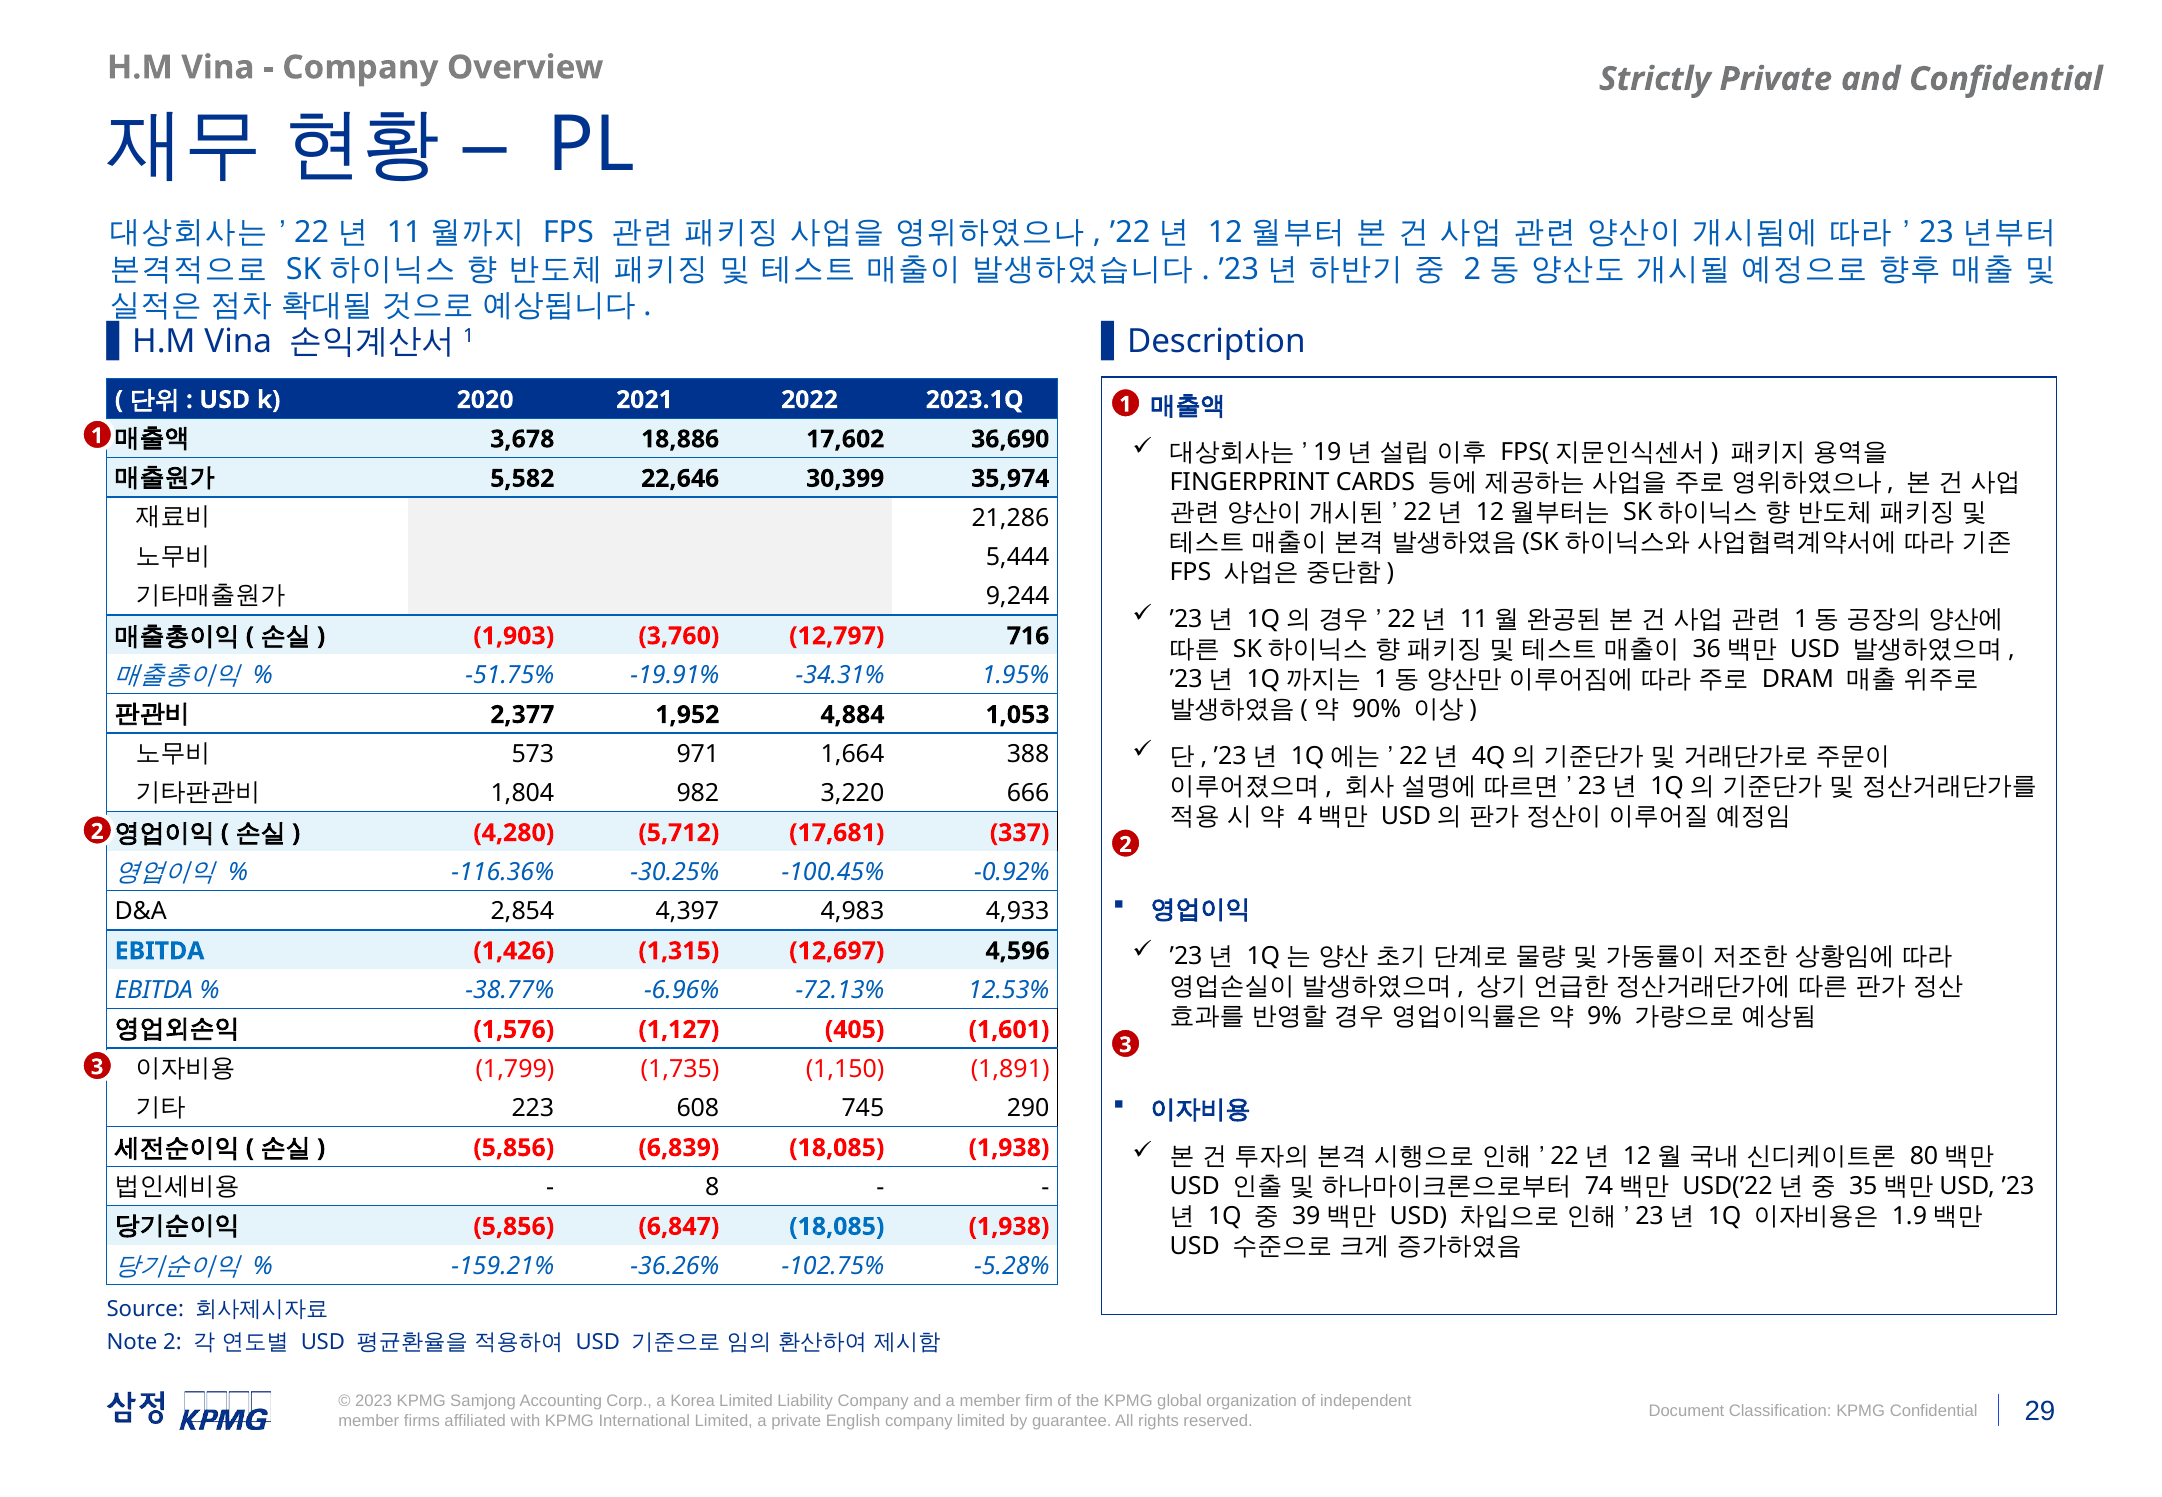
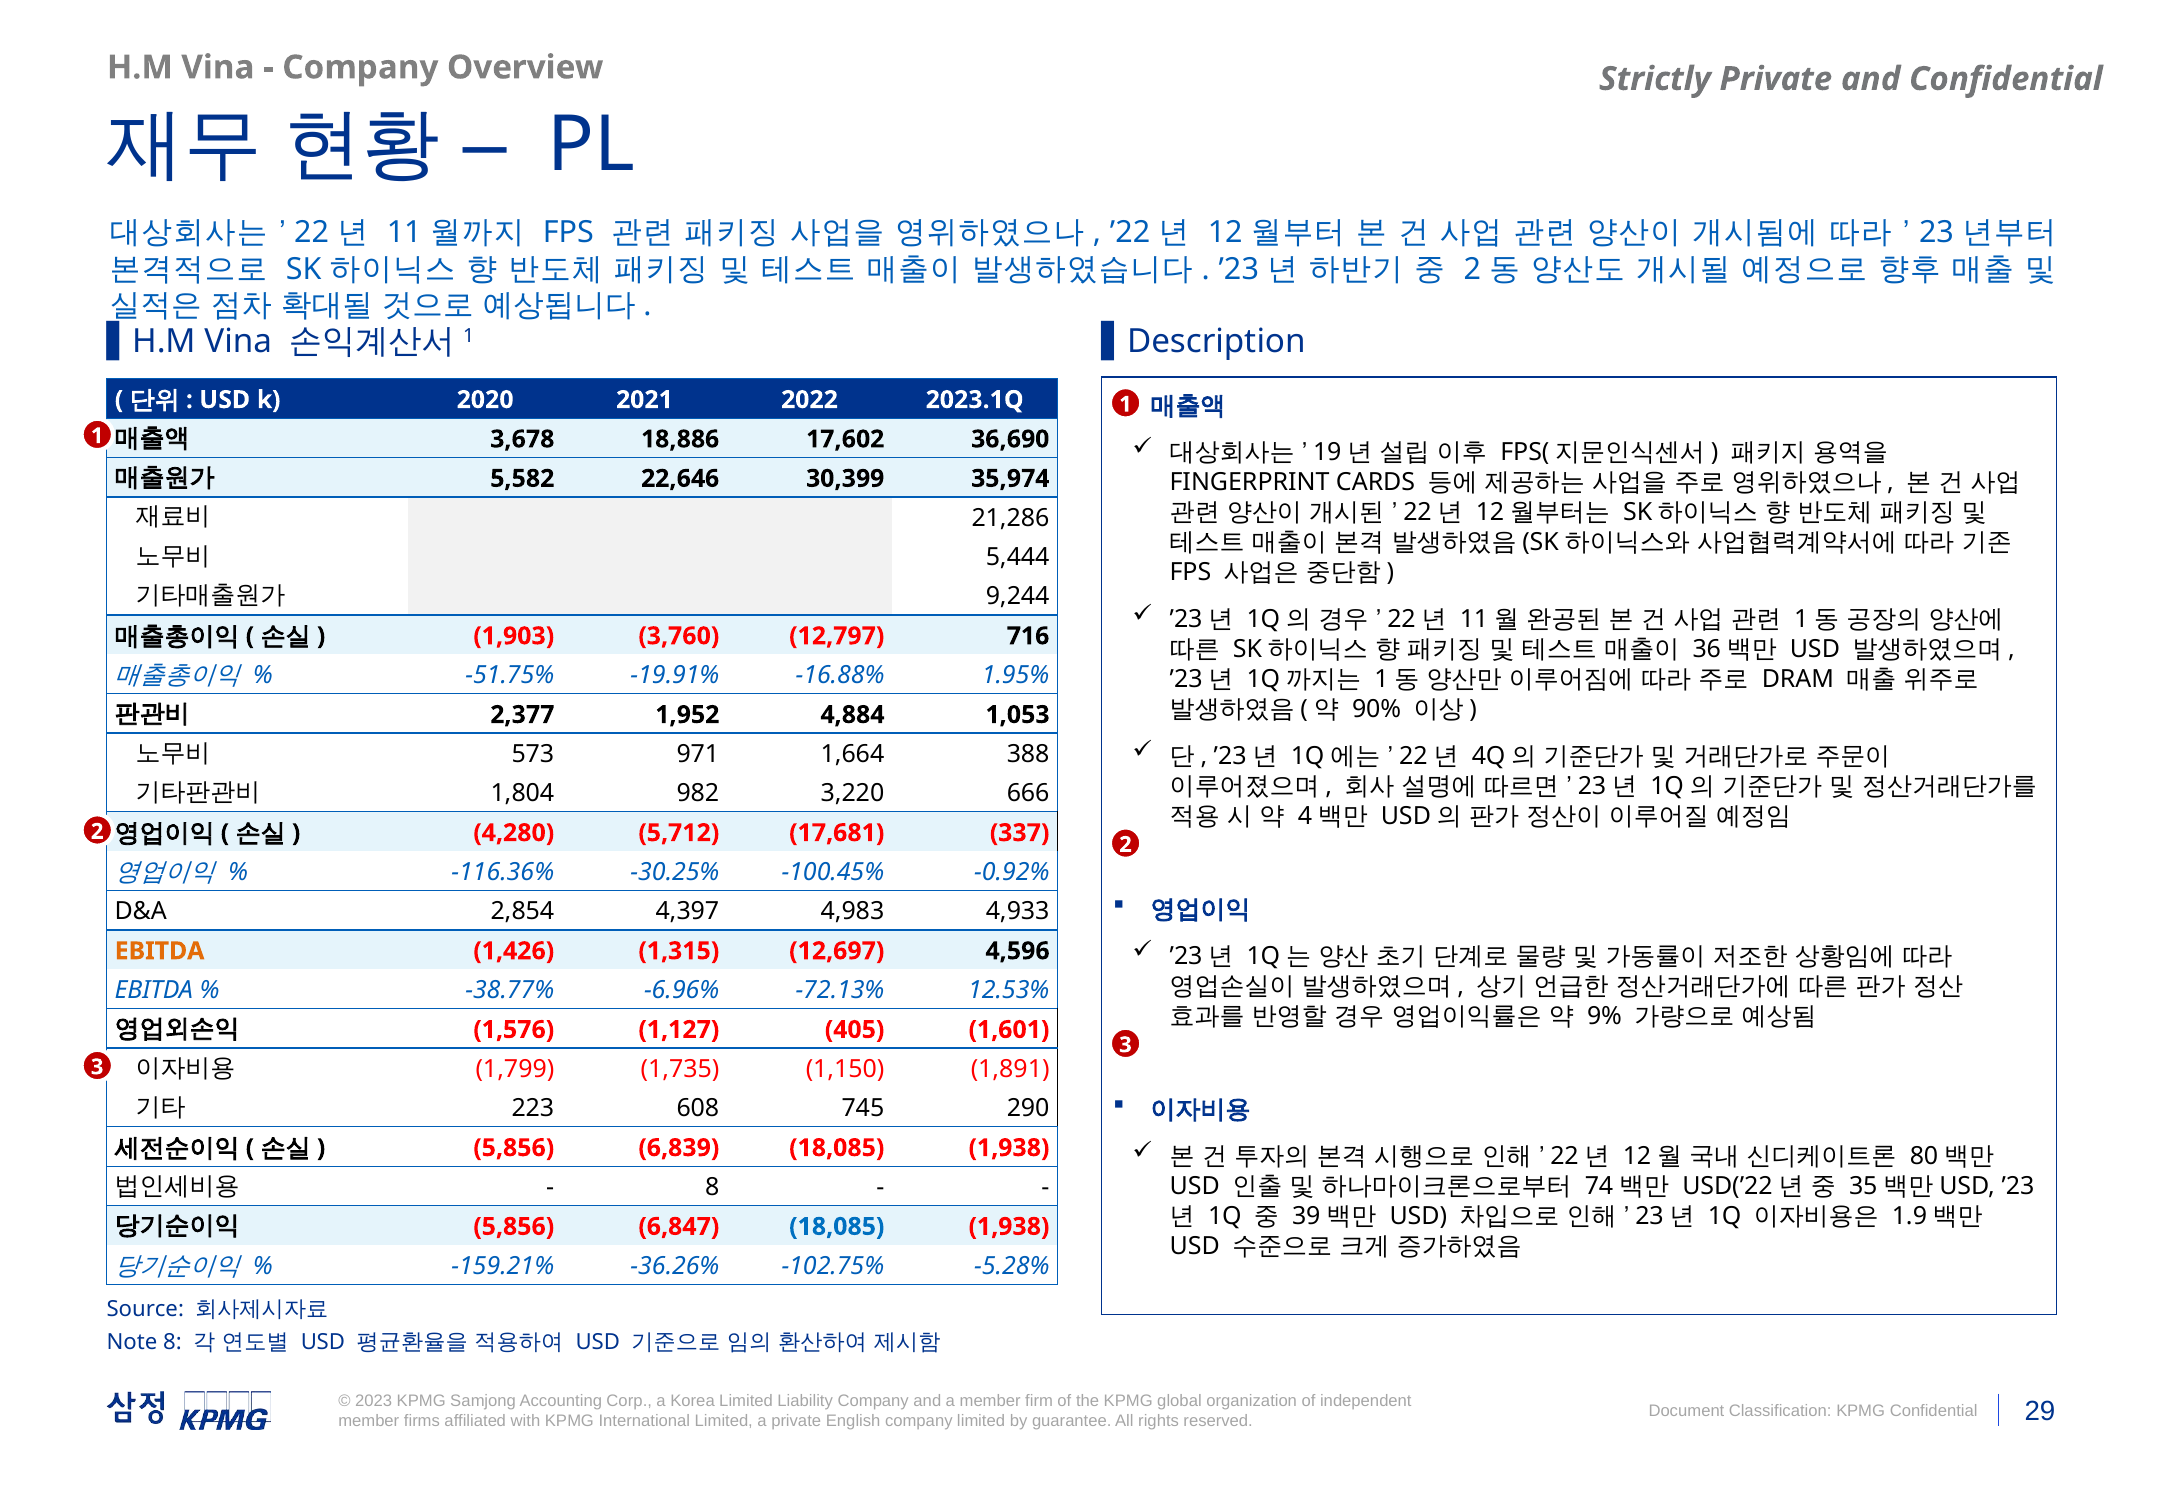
-34.31%: -34.31% -> -16.88% (840, 675)
EBITDA colour: blue -> orange (160, 951)
Note 2: 2 -> 8 (172, 1342)
